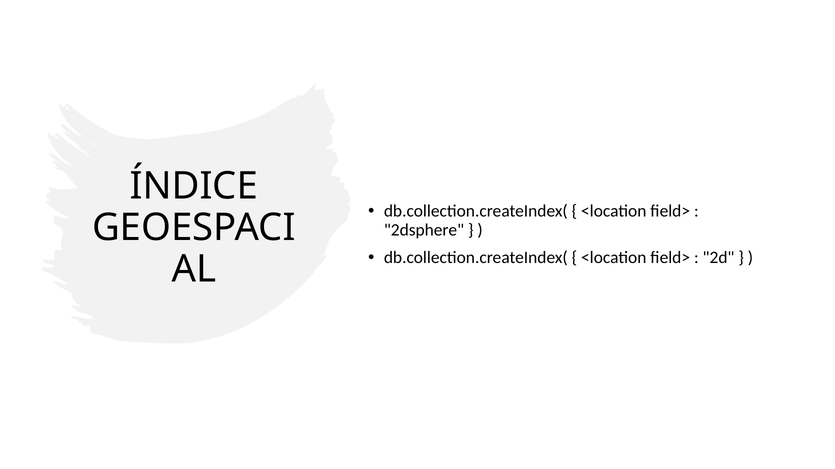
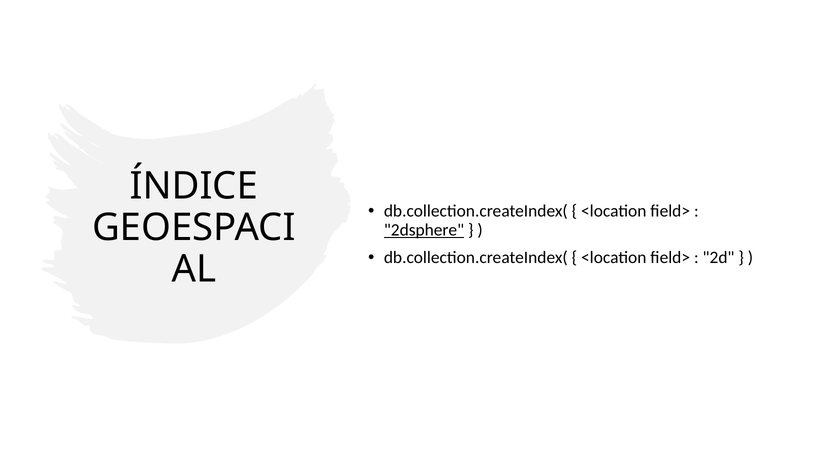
2dsphere underline: none -> present (424, 230)
